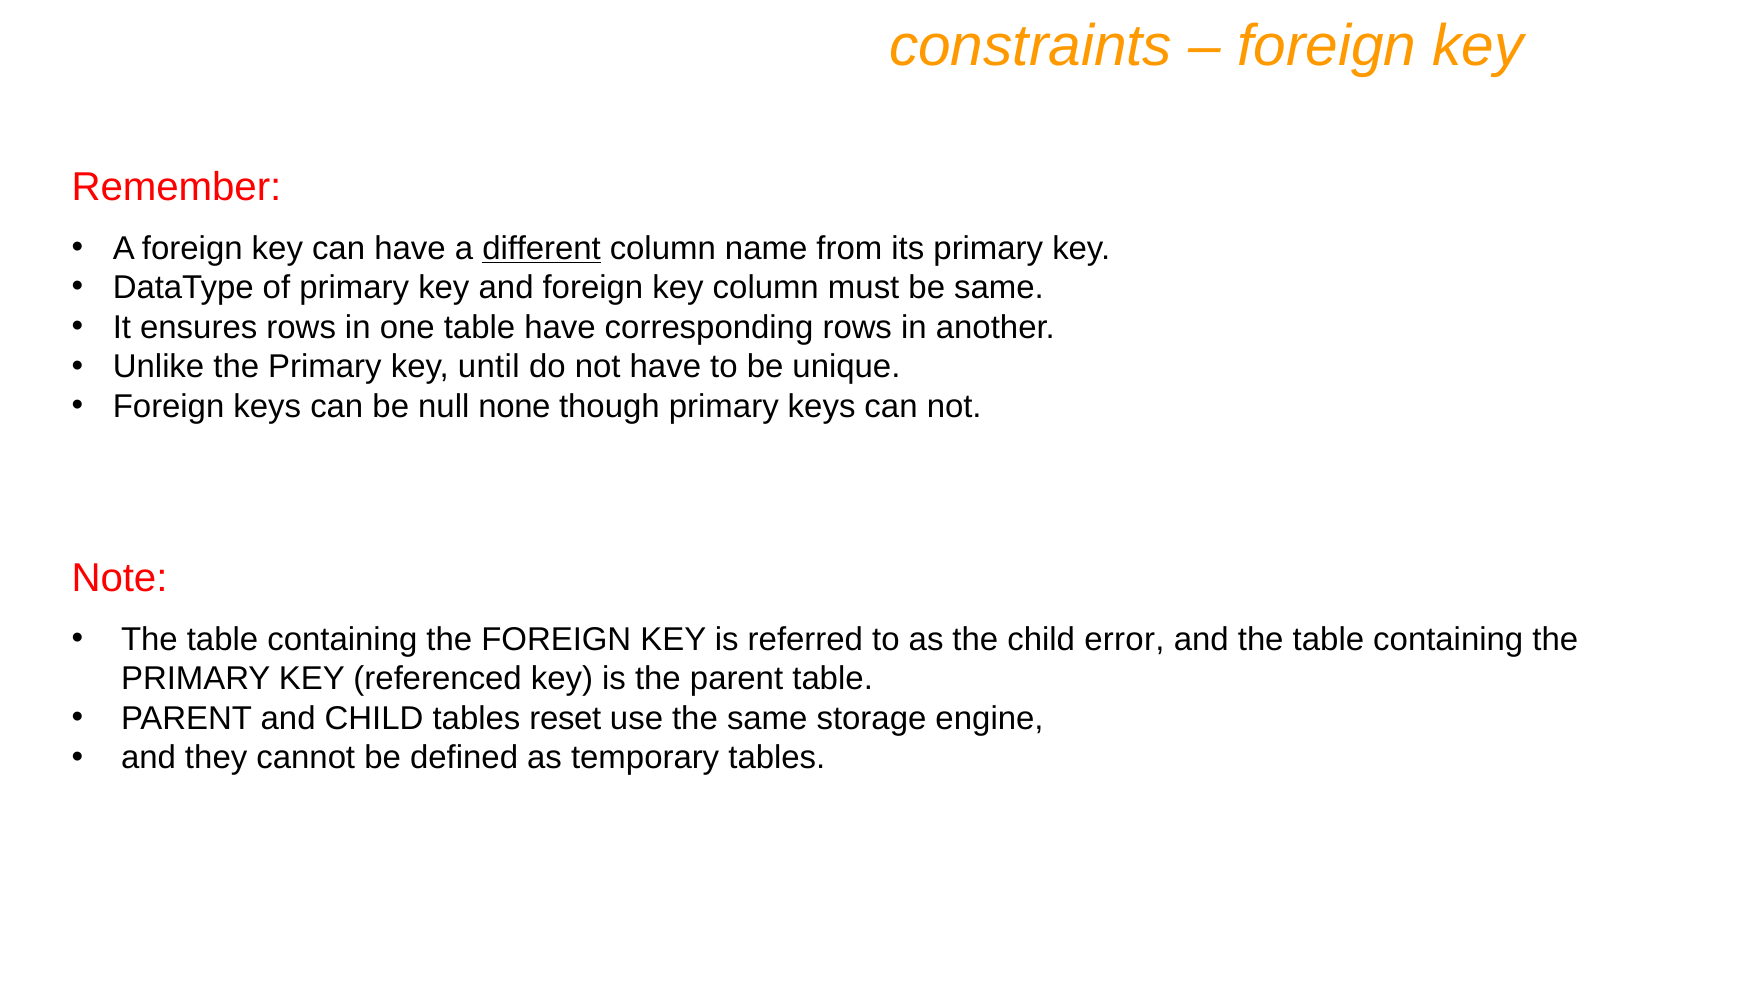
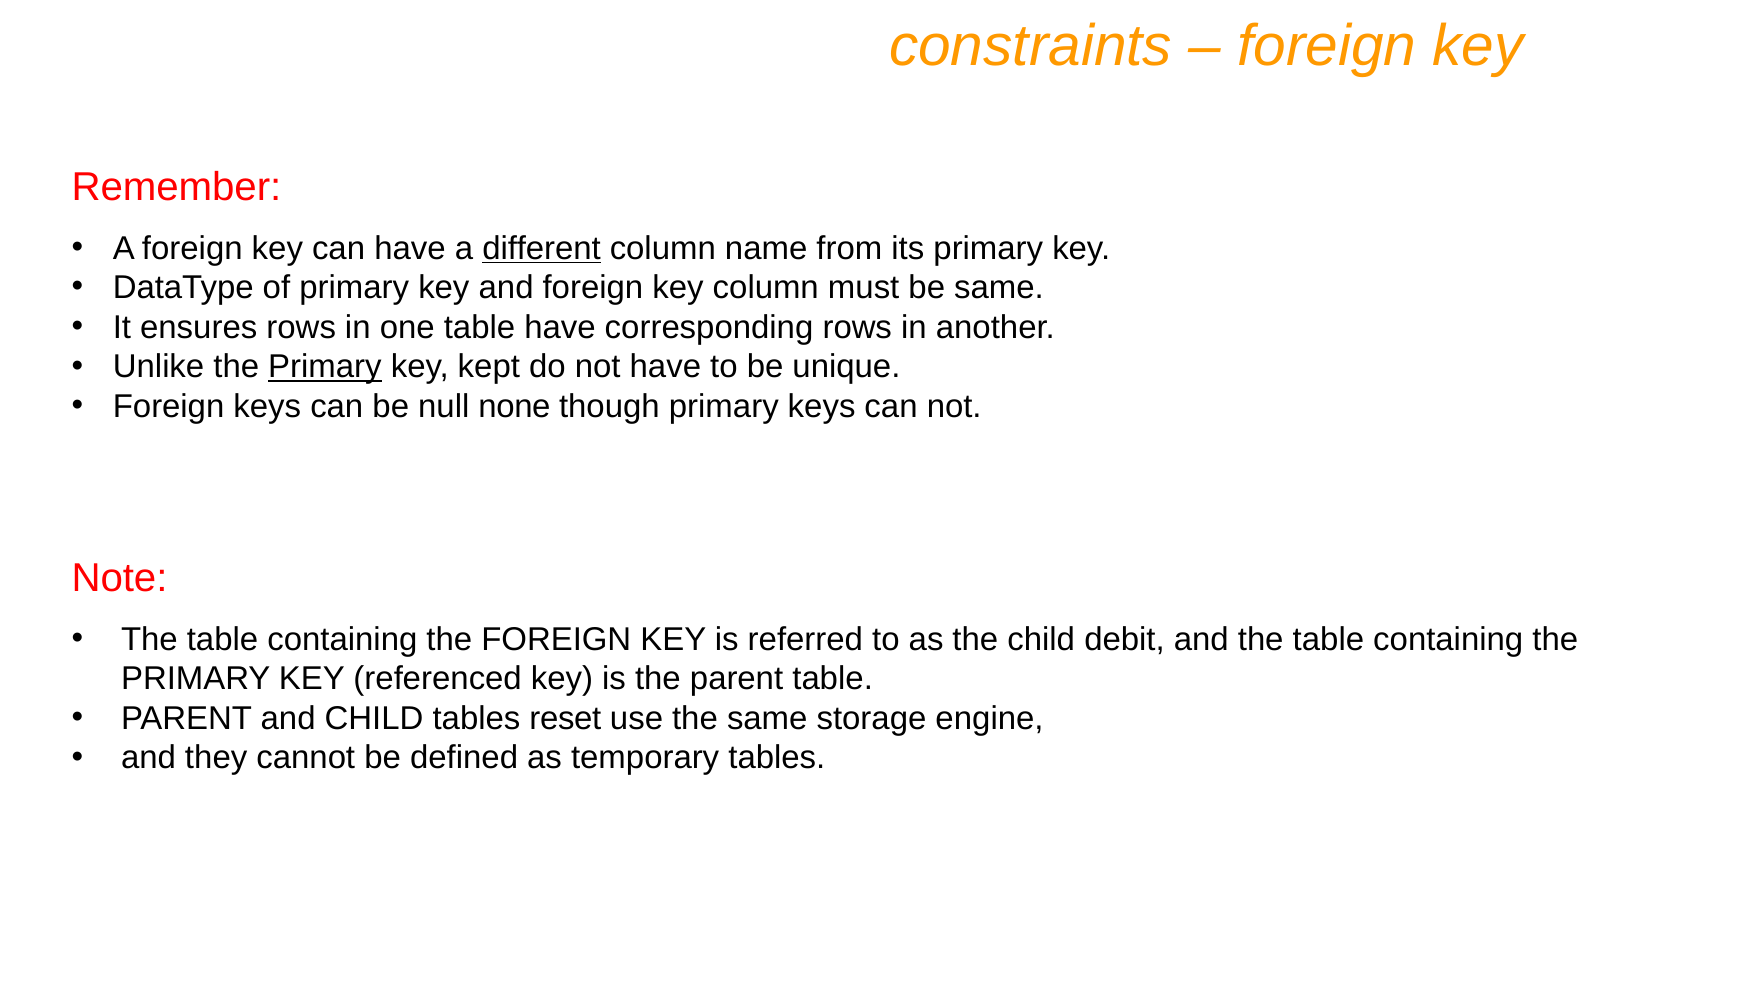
Primary underline: none -> present (325, 367)
until: until -> kept (489, 367)
error: error -> debit (1125, 640)
